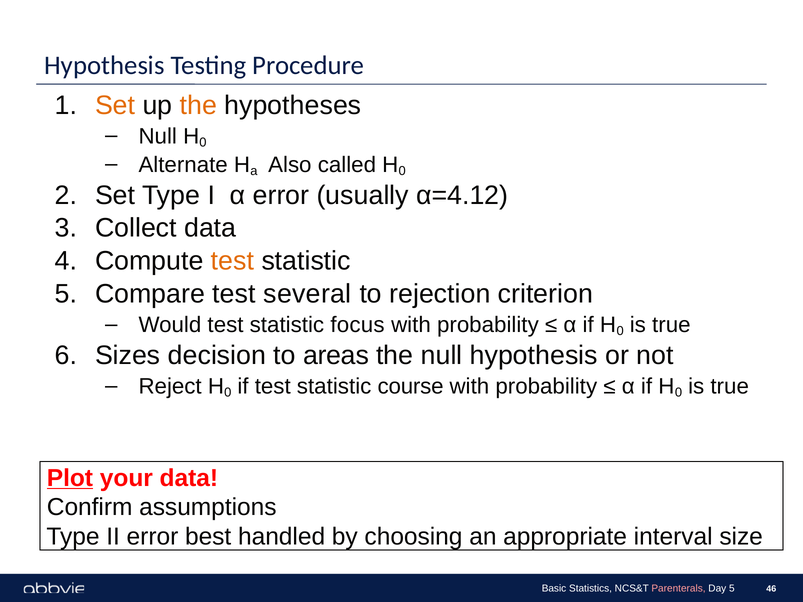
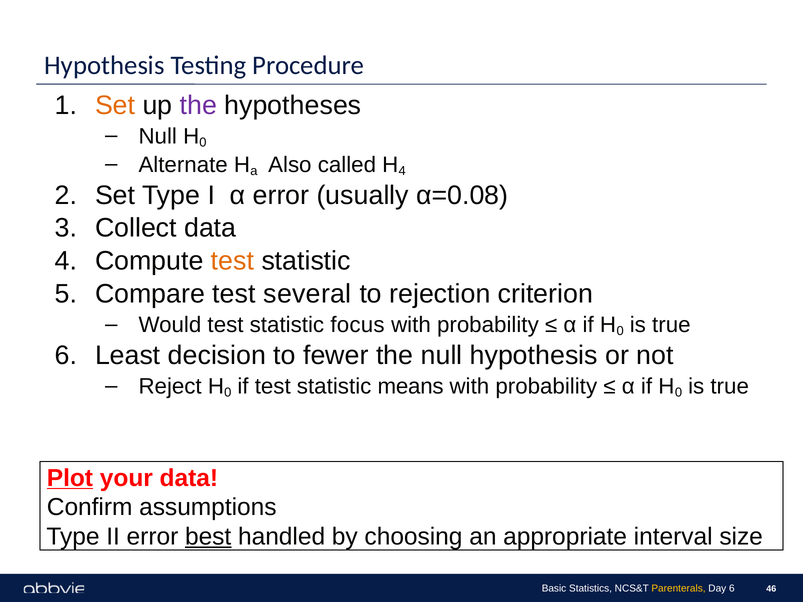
the colour: orange -> purple (198, 105)
0: 0 -> 4 (402, 171)
α=4.12: α=4.12 -> α=0.08 (462, 195)
Sizes: Sizes -> Least (128, 355)
areas: areas -> fewer (336, 355)
course: course -> means (411, 387)
best underline: none -> present (208, 537)
Parenterals colour: pink -> yellow (678, 589)
Day 5: 5 -> 6 (732, 589)
